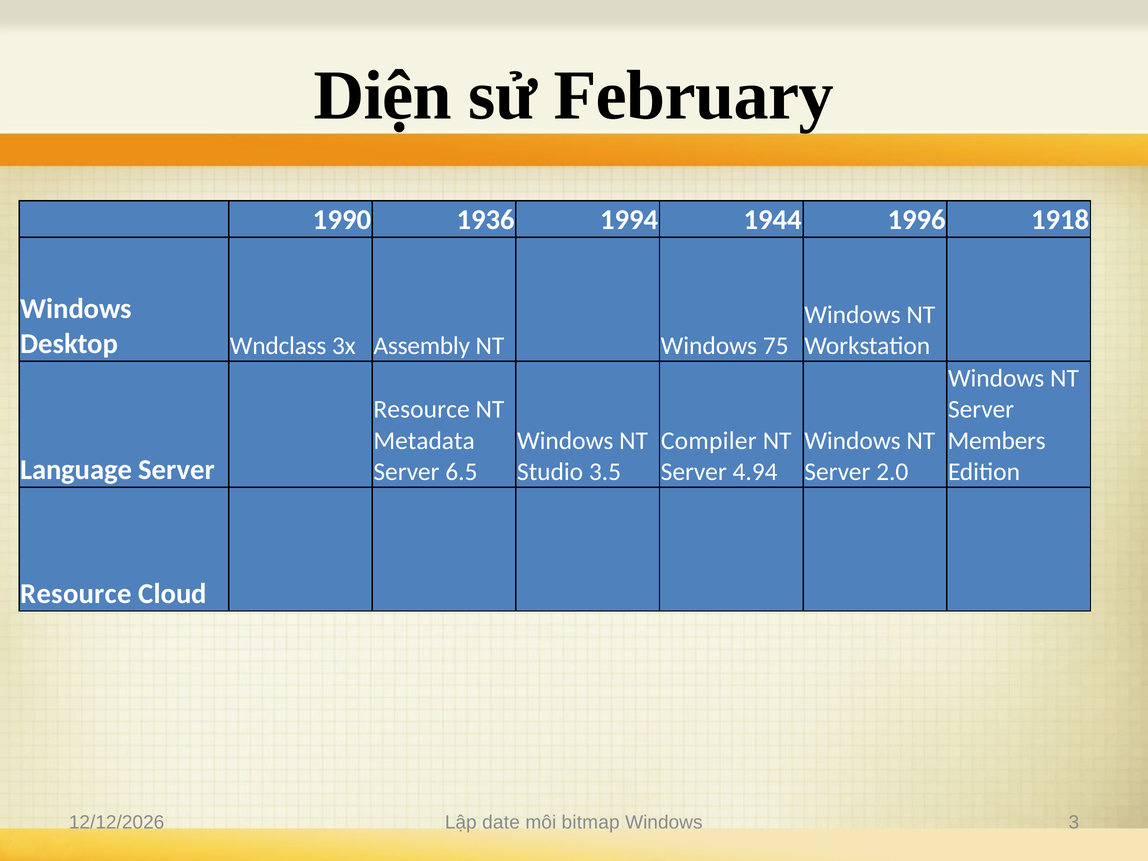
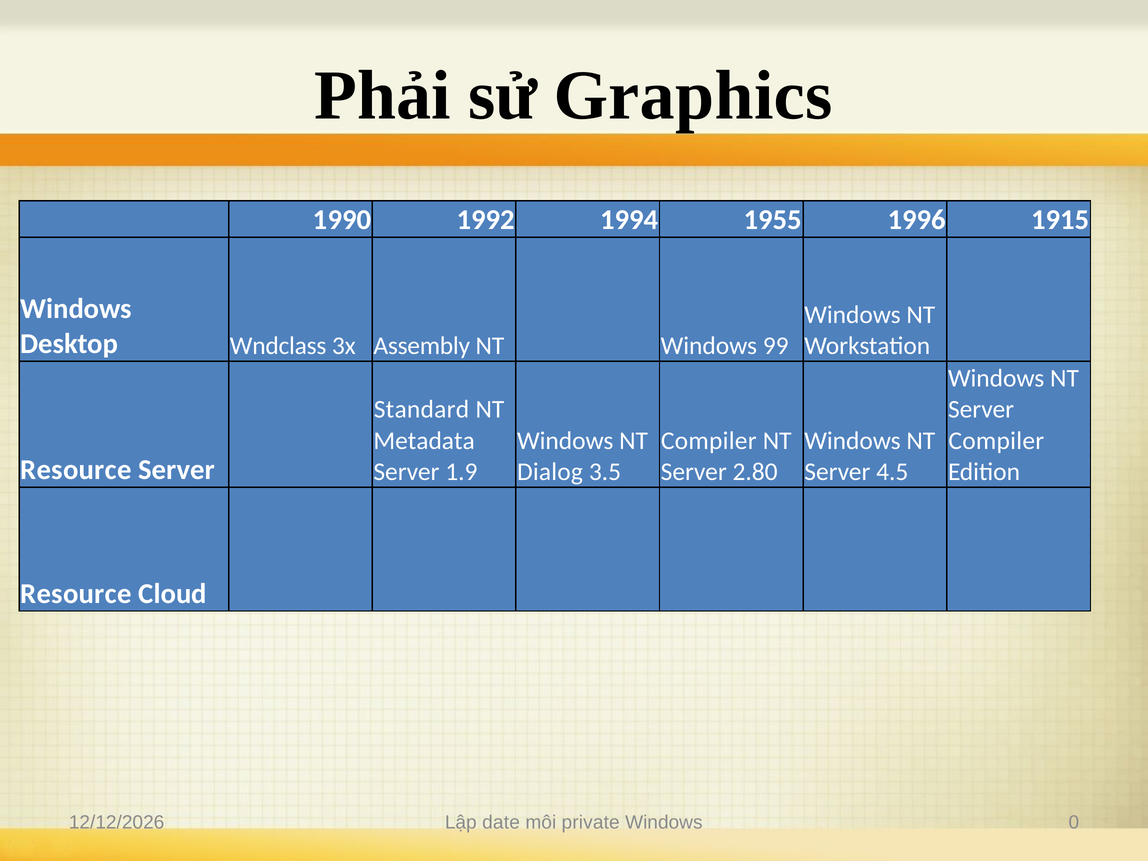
Diện: Diện -> Phải (382, 96)
February: February -> Graphics (693, 96)
1936: 1936 -> 1992 (486, 220)
1944: 1944 -> 1955 (773, 220)
1918: 1918 -> 1915 (1060, 220)
75: 75 -> 99 (776, 346)
Resource: Resource -> Standard (421, 409)
Members: Members -> Compiler (996, 441)
Language: Language -> Resource (76, 470)
6.5: 6.5 -> 1.9 (461, 472)
Studio: Studio -> Dialog (550, 472)
4.94: 4.94 -> 2.80 (755, 472)
2.0: 2.0 -> 4.5 (892, 472)
bitmap: bitmap -> private (591, 822)
3: 3 -> 0 (1074, 822)
